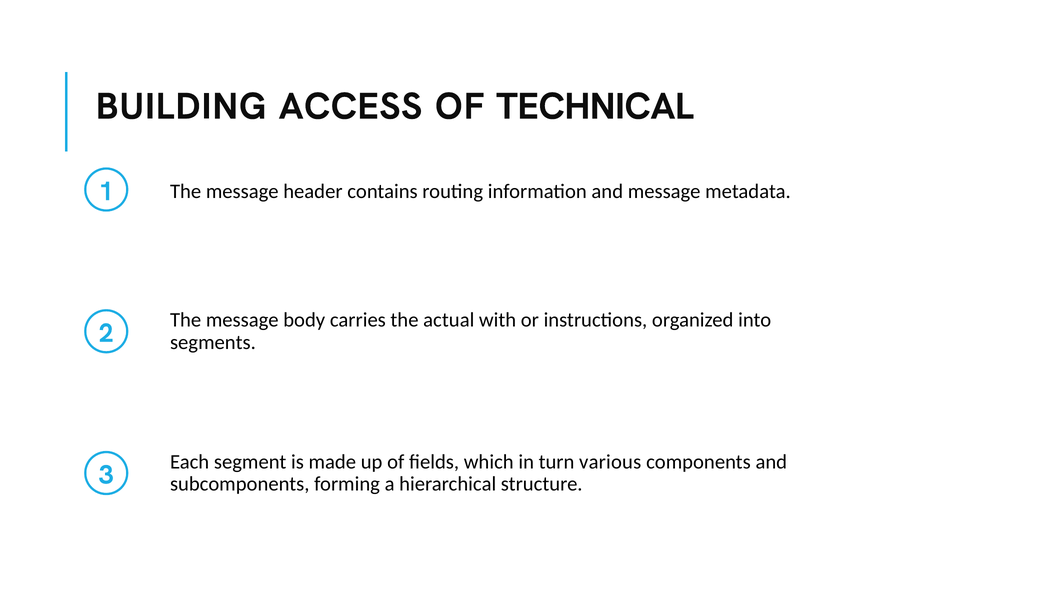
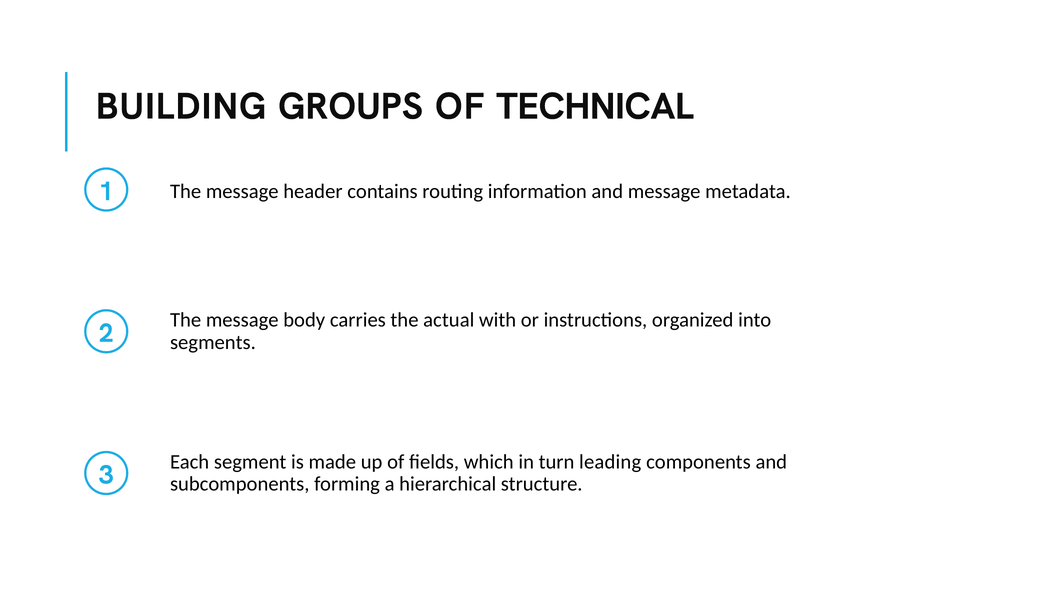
ACCESS: ACCESS -> GROUPS (351, 106)
various: various -> leading (610, 462)
